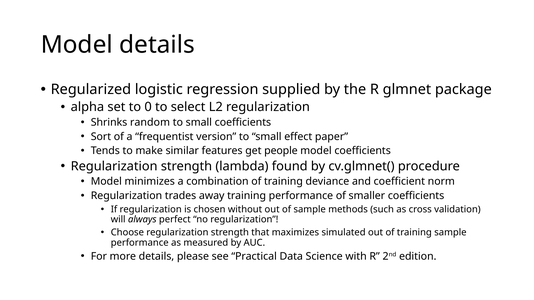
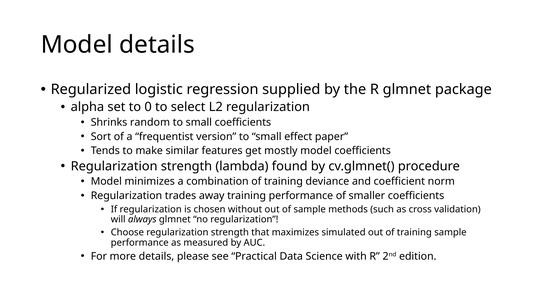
people: people -> mostly (281, 151)
always perfect: perfect -> glmnet (175, 220)
